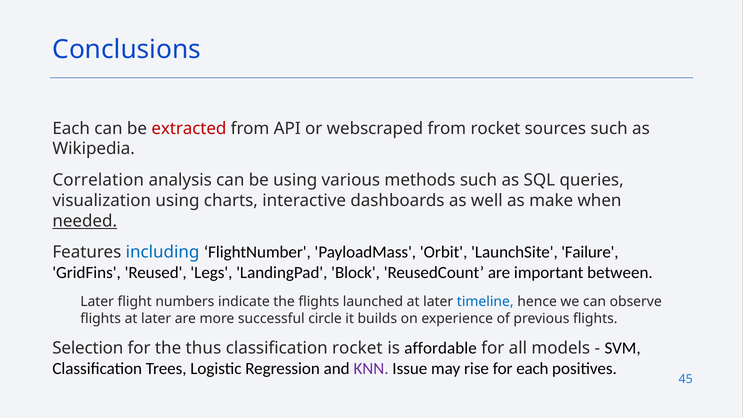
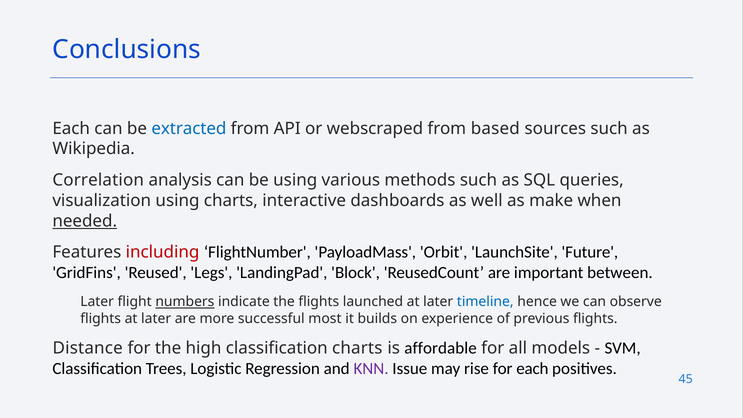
extracted colour: red -> blue (189, 128)
from rocket: rocket -> based (495, 128)
including colour: blue -> red (163, 252)
Failure: Failure -> Future (590, 252)
numbers underline: none -> present (185, 302)
circle: circle -> most (325, 319)
Selection: Selection -> Distance (88, 348)
thus: thus -> high (204, 348)
classification rocket: rocket -> charts (357, 348)
